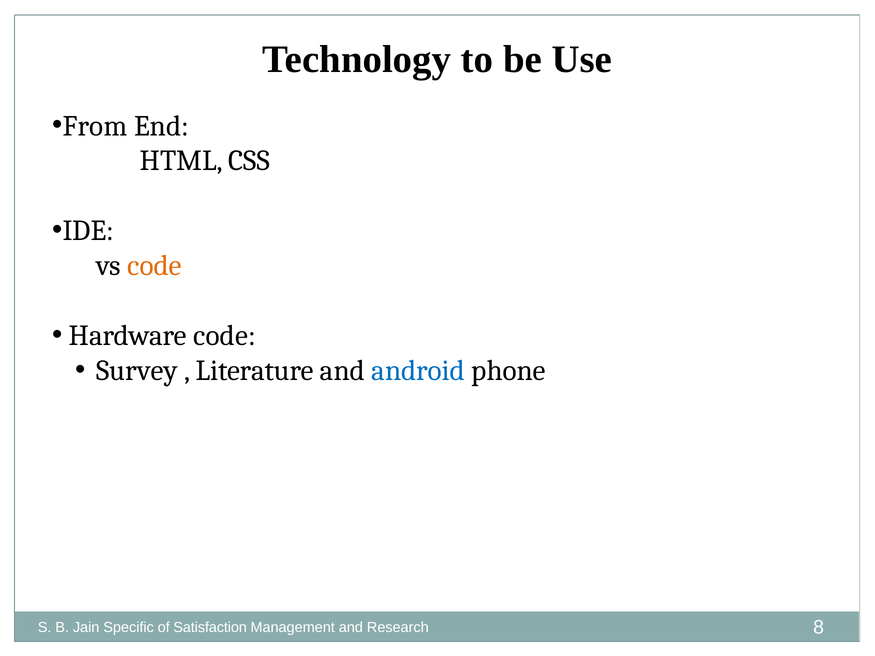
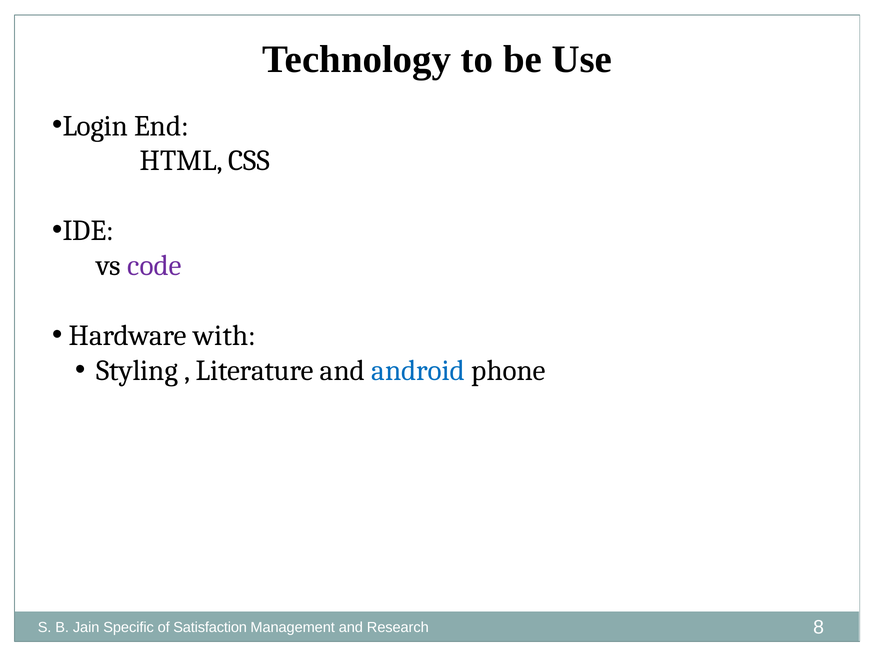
From: From -> Login (95, 126)
code colour: orange -> purple (154, 266)
Hardware code: code -> with (225, 336)
Survey: Survey -> Styling (137, 371)
